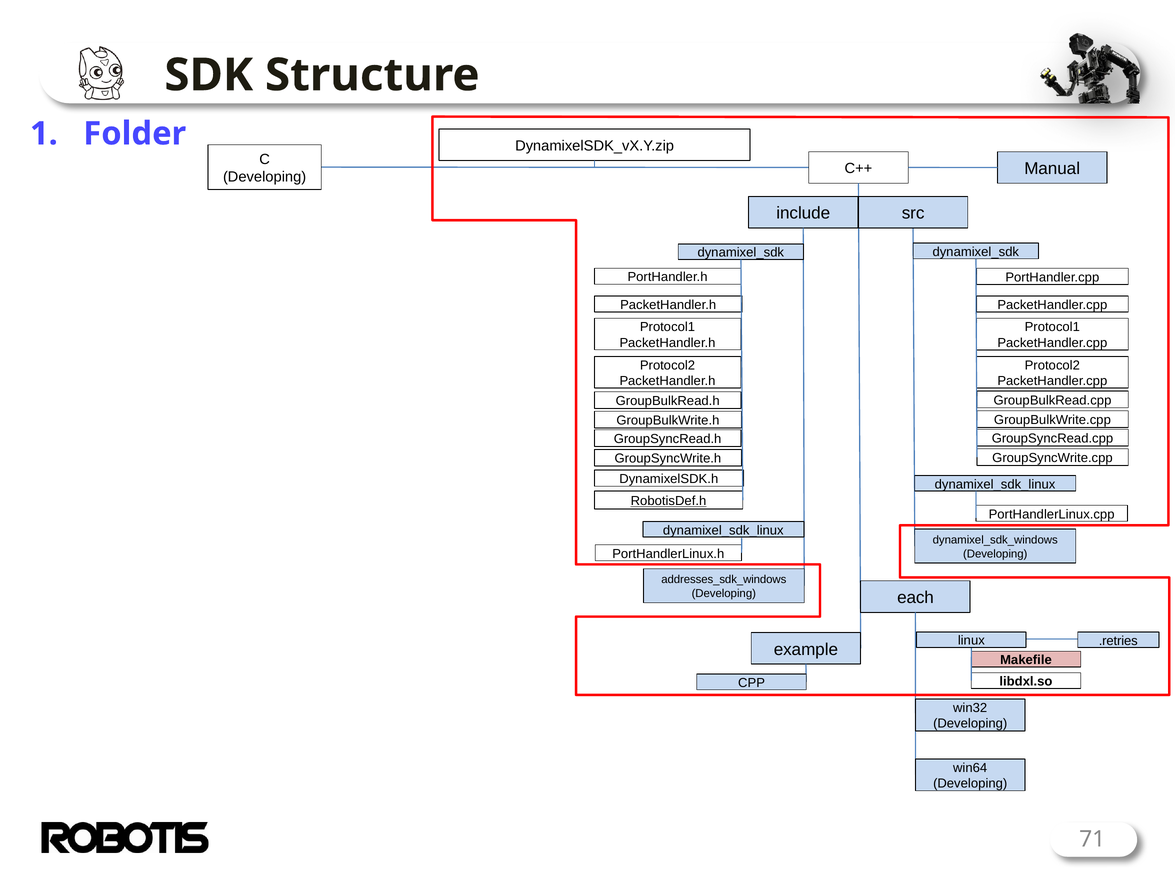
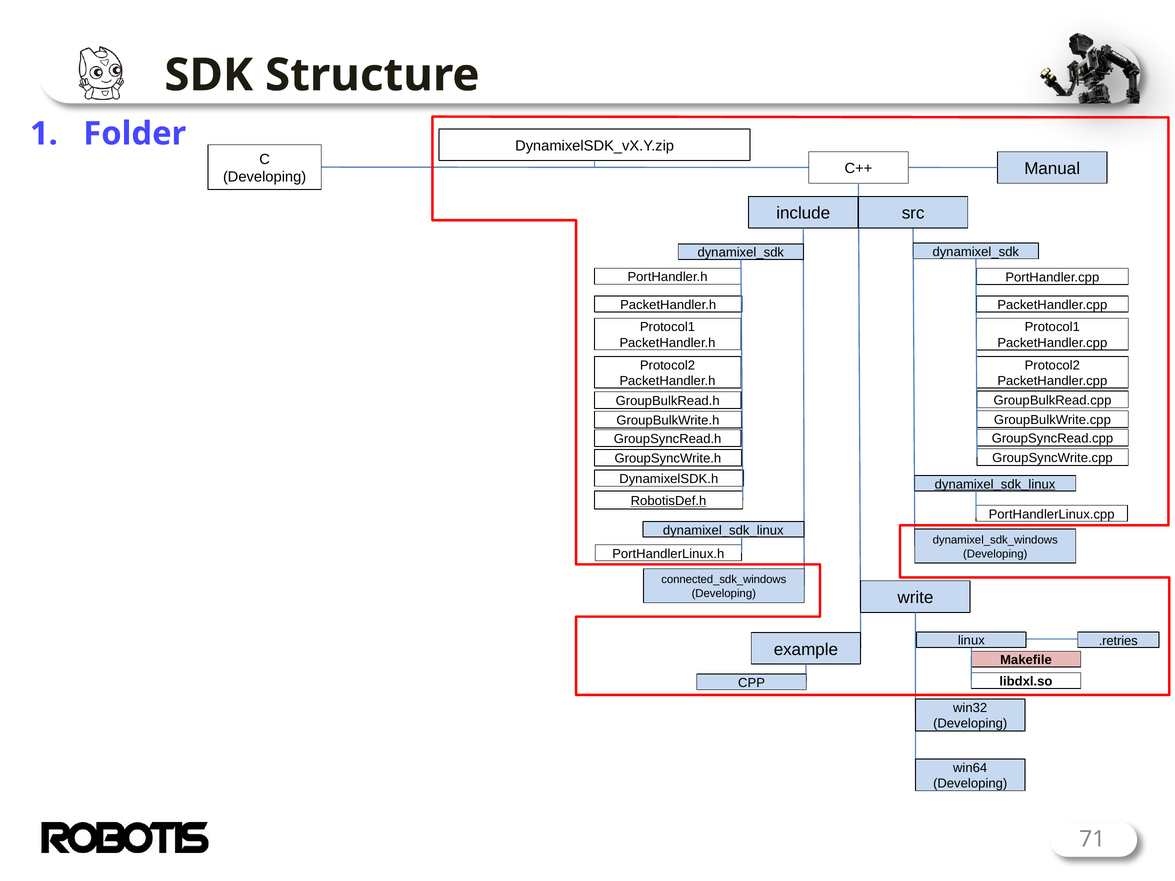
dynamixel_sdk_linux underline: none -> present (995, 484)
addresses_sdk_windows: addresses_sdk_windows -> connected_sdk_windows (724, 580)
each: each -> write (915, 598)
